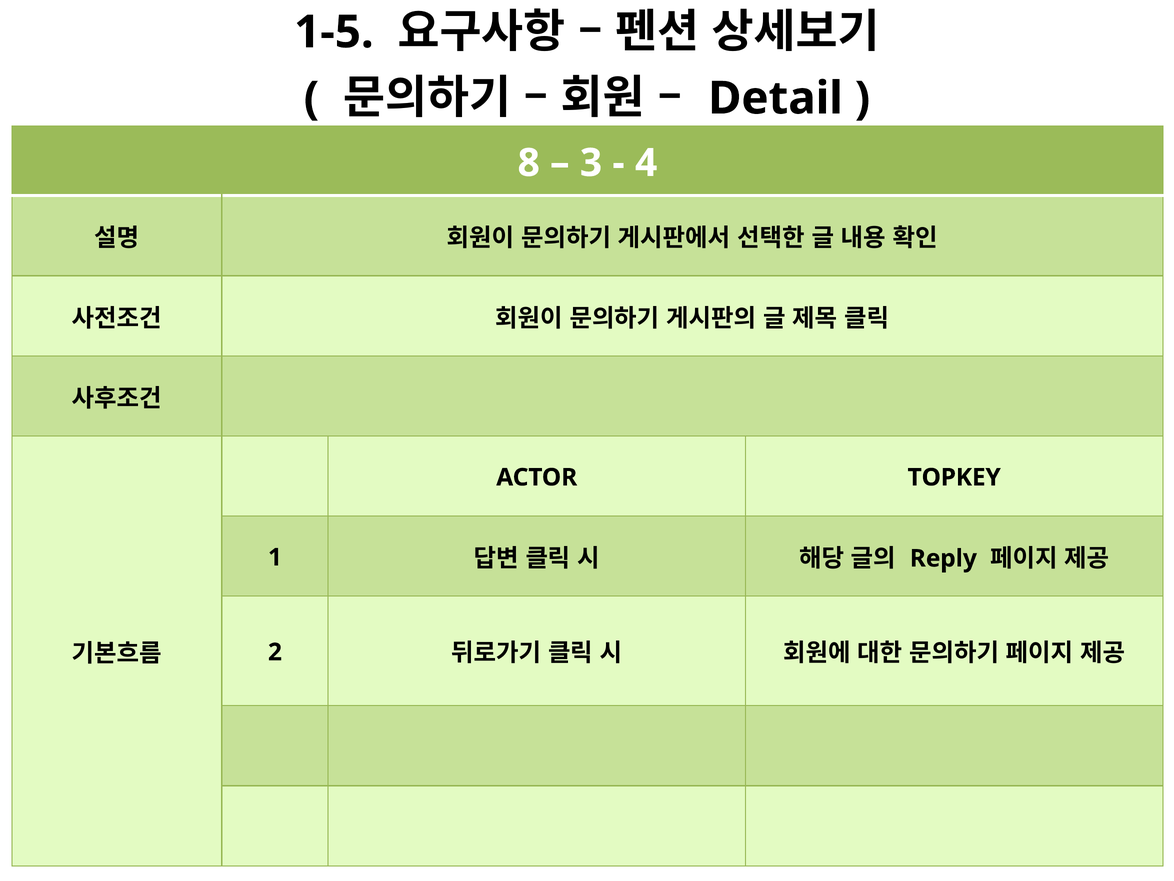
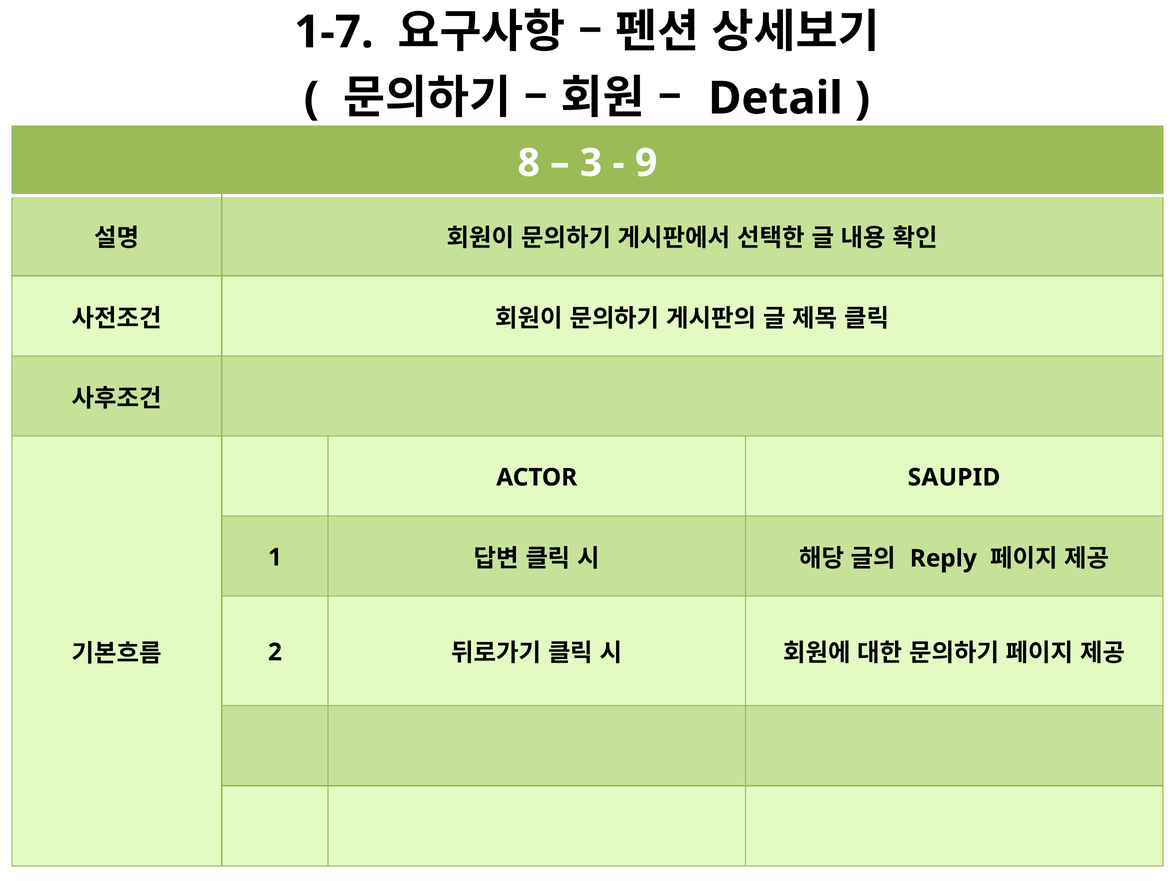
1-5: 1-5 -> 1-7 (334, 32)
4: 4 -> 9 (646, 163)
TOPKEY: TOPKEY -> SAUPID (954, 477)
